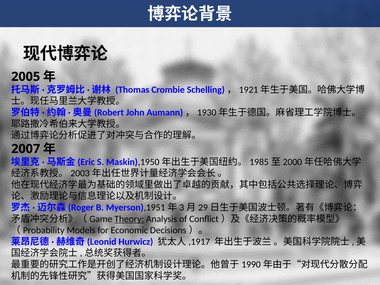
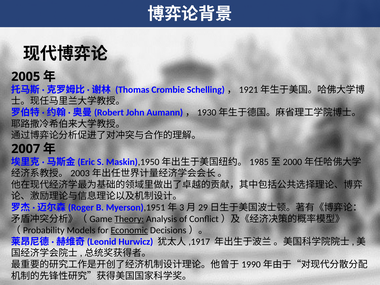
Economic underline: none -> present (129, 230)
